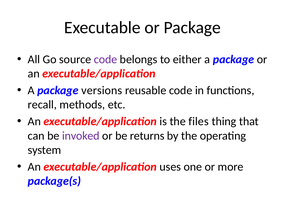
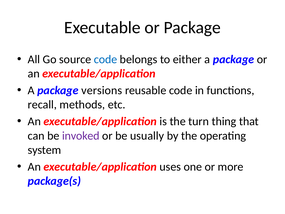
code colour: purple -> blue (105, 59)
files: files -> turn (199, 121)
returns: returns -> usually (147, 136)
